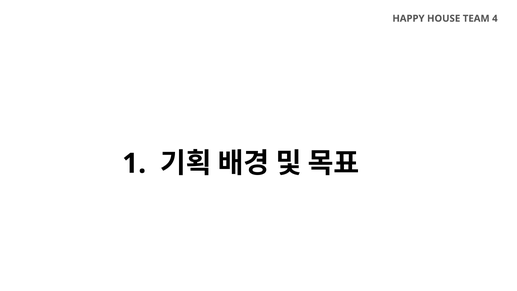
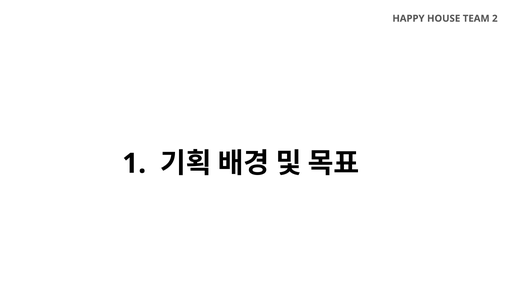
4: 4 -> 2 (495, 18)
